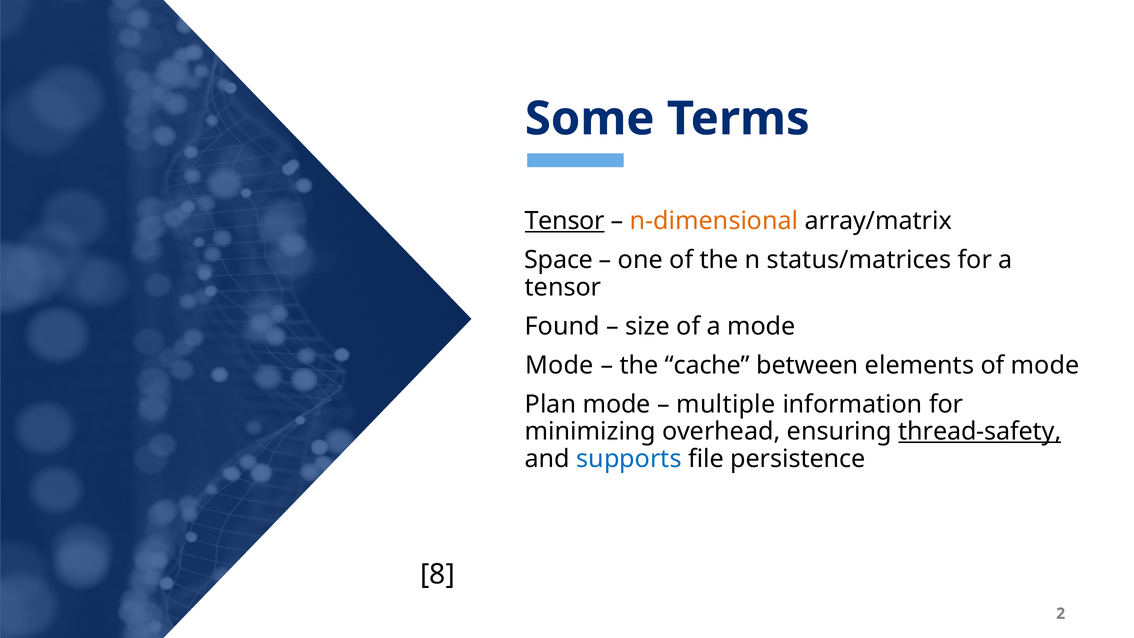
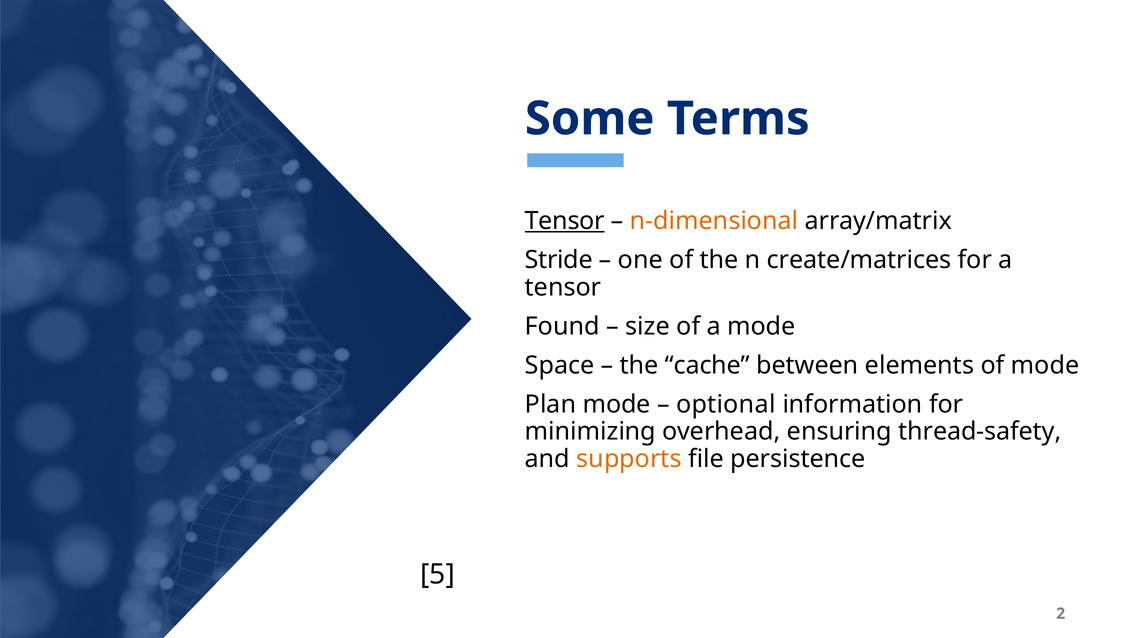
Space: Space -> Stride (559, 260)
status/matrices: status/matrices -> create/matrices (859, 260)
Mode: Mode -> Space (560, 365)
multiple: multiple -> optional (726, 404)
thread-safety underline: present -> none (980, 431)
supports colour: blue -> orange (629, 459)
8: 8 -> 5 (438, 574)
